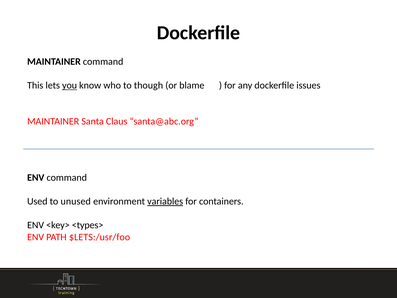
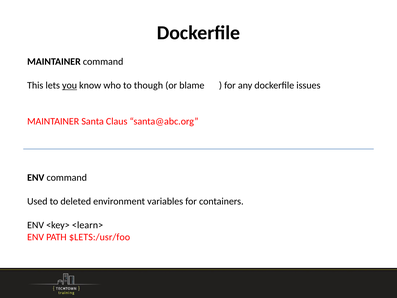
unused: unused -> deleted (76, 201)
variables underline: present -> none (165, 201)
<types>: <types> -> <learn> (88, 225)
